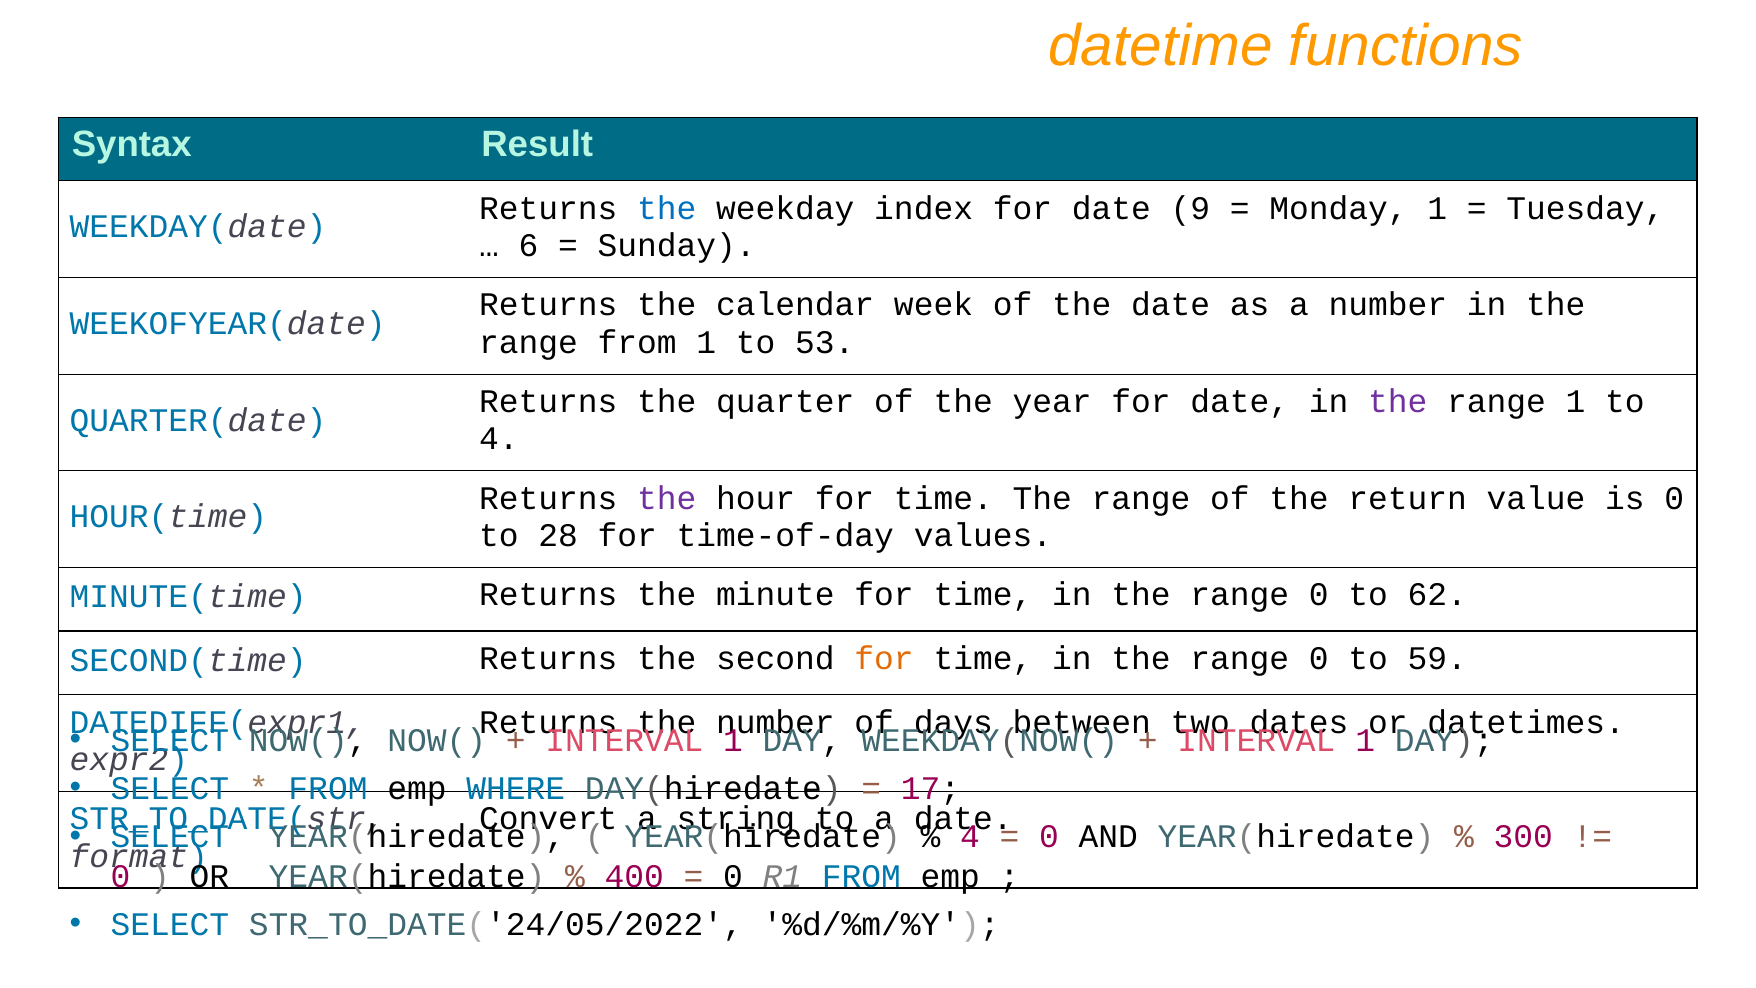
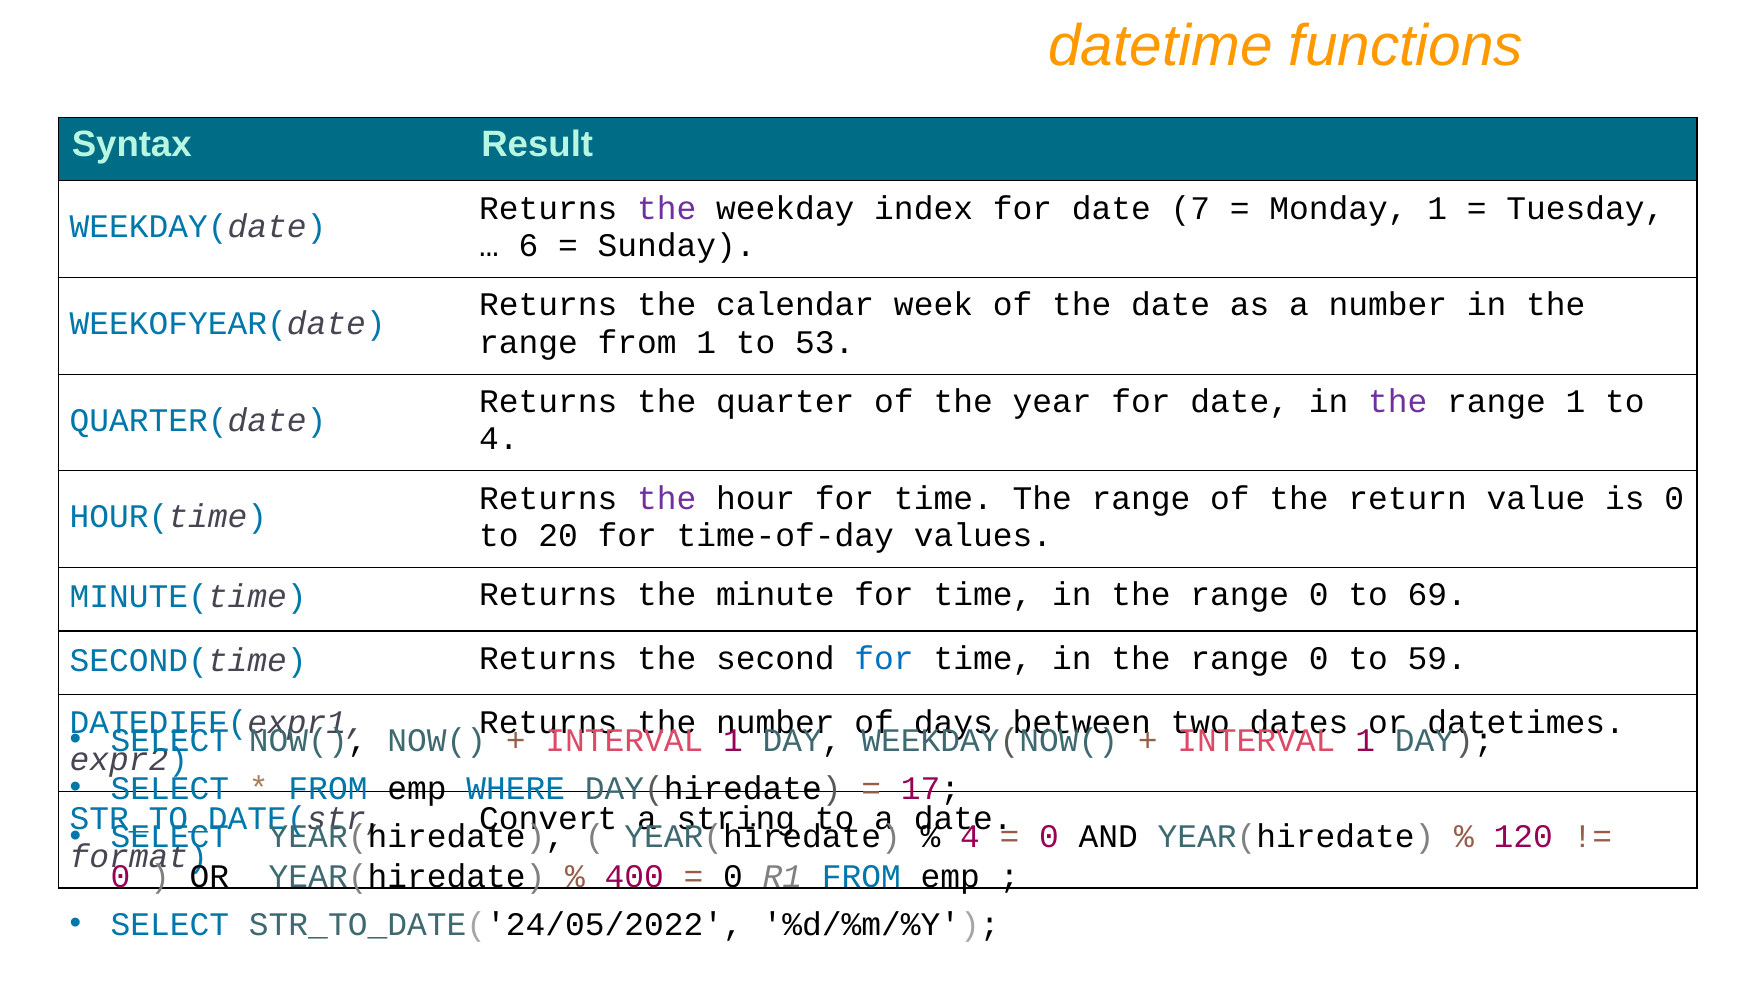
the colour: blue -> purple (667, 208)
9: 9 -> 7 (1190, 208)
28: 28 -> 20 (558, 535)
62: 62 -> 69 (1437, 595)
for colour: orange -> blue (884, 658)
300: 300 -> 120 (1523, 837)
